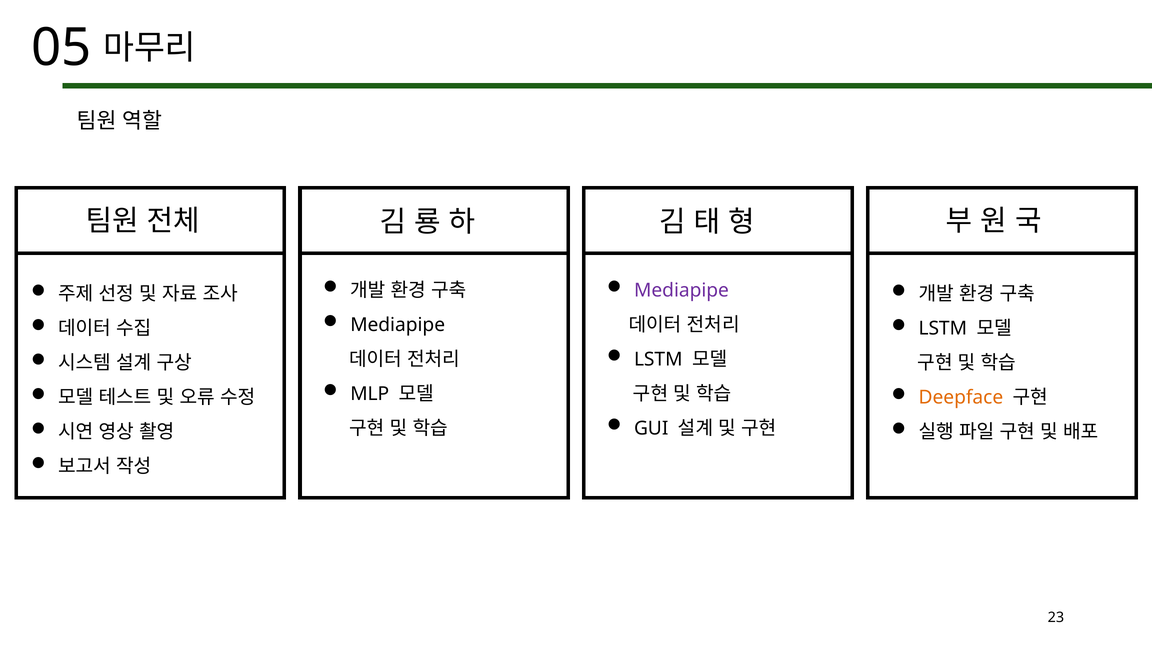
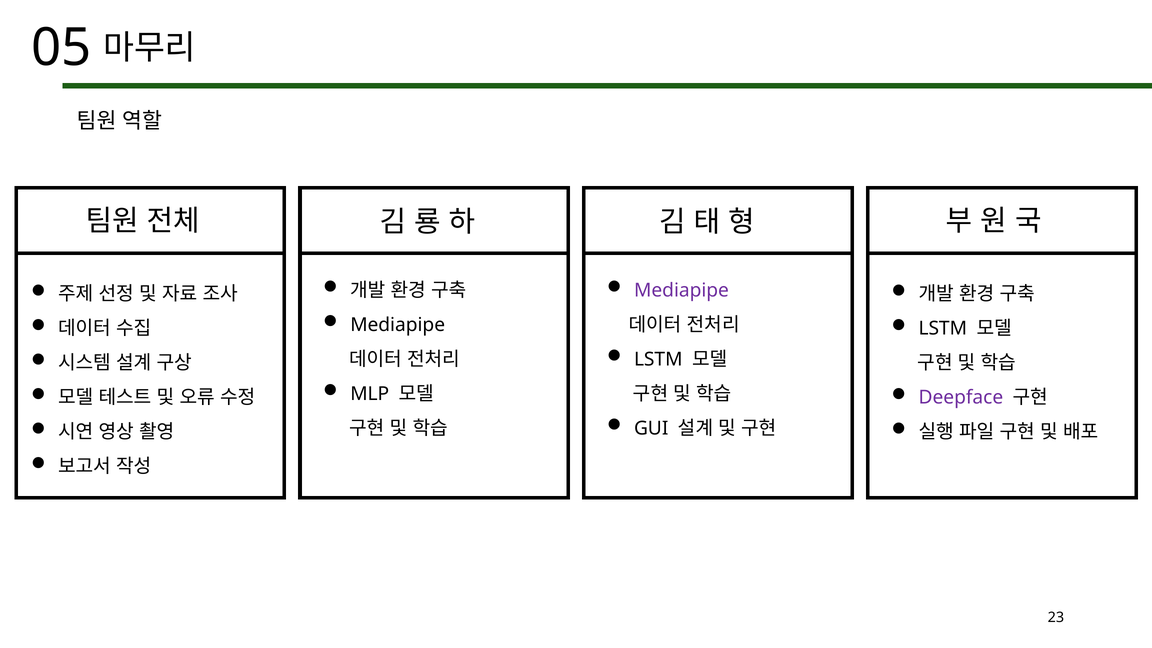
Deepface colour: orange -> purple (961, 398)
